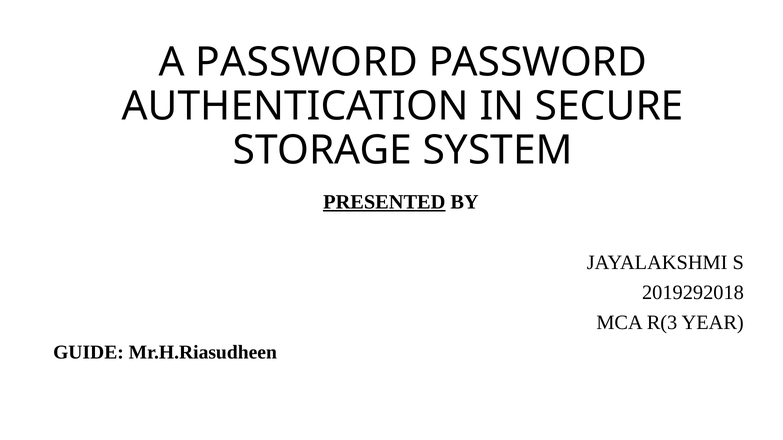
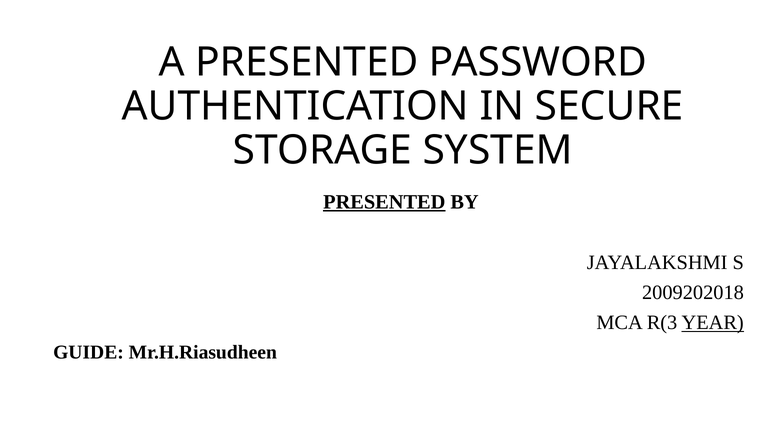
A PASSWORD: PASSWORD -> PRESENTED (307, 63)
2019292018: 2019292018 -> 2009202018 (693, 293)
YEAR underline: none -> present (713, 323)
